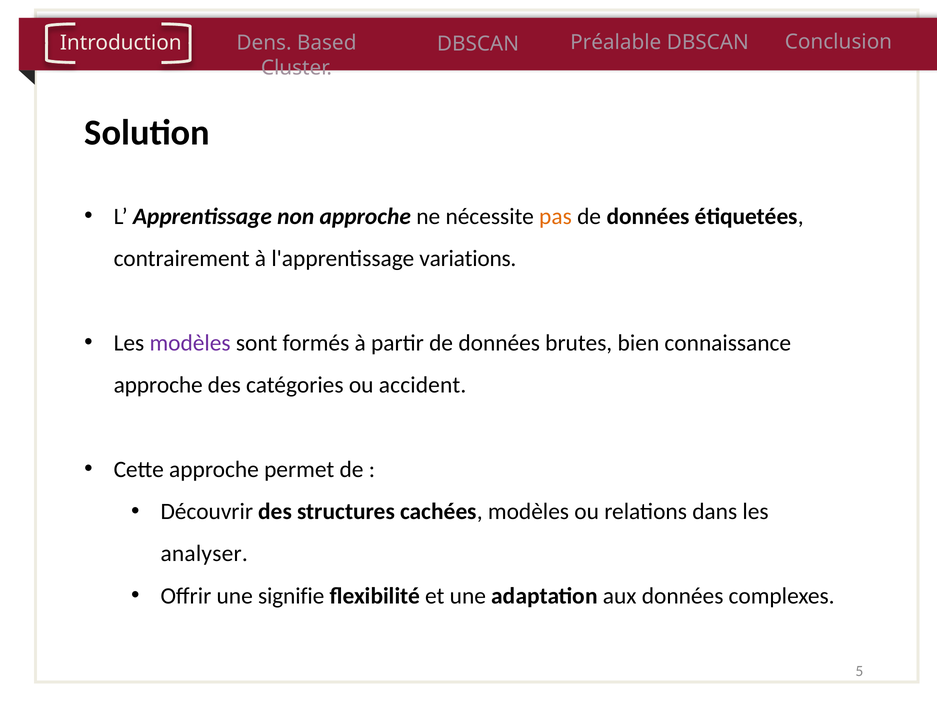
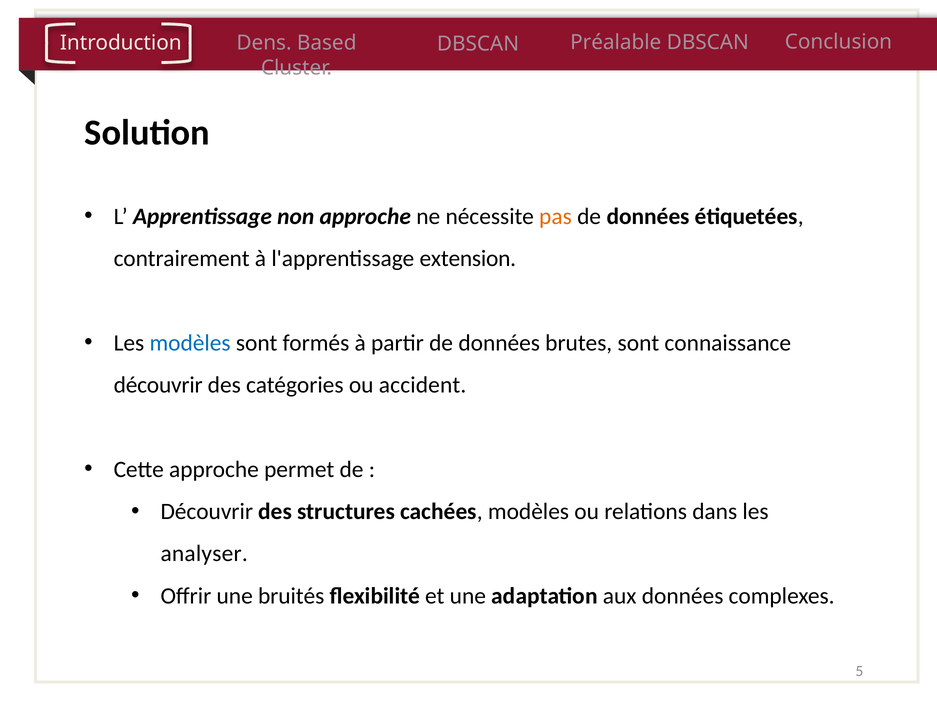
variations: variations -> extension (468, 258)
modèles colour: purple -> blue (190, 343)
brutes bien: bien -> sont (638, 343)
approche: approche -> découvrir (158, 385)
signifie: signifie -> bruités (291, 596)
